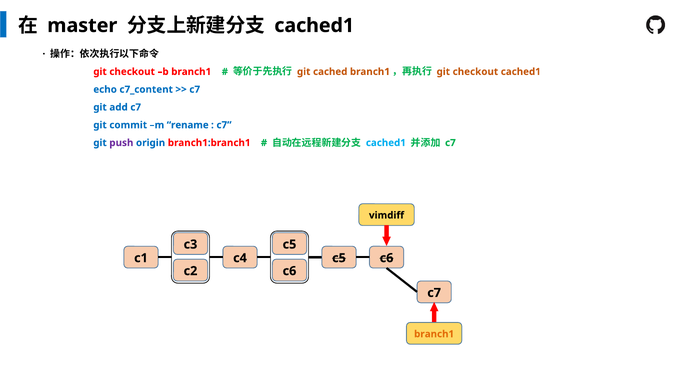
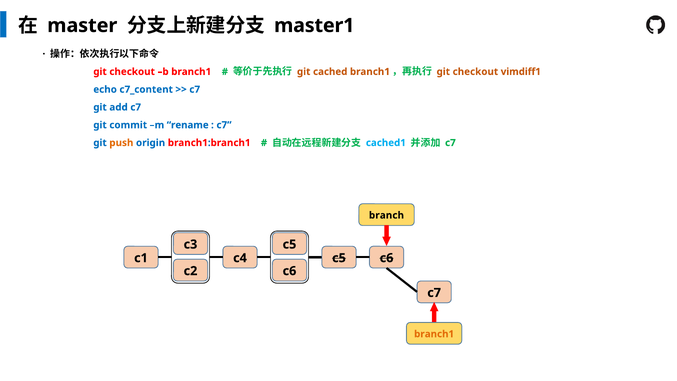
cached1: cached1 -> master1 (314, 26)
checkout cached1: cached1 -> vimdiff1 (521, 72)
push colour: purple -> orange (121, 143)
vimdiff: vimdiff -> branch (386, 215)
